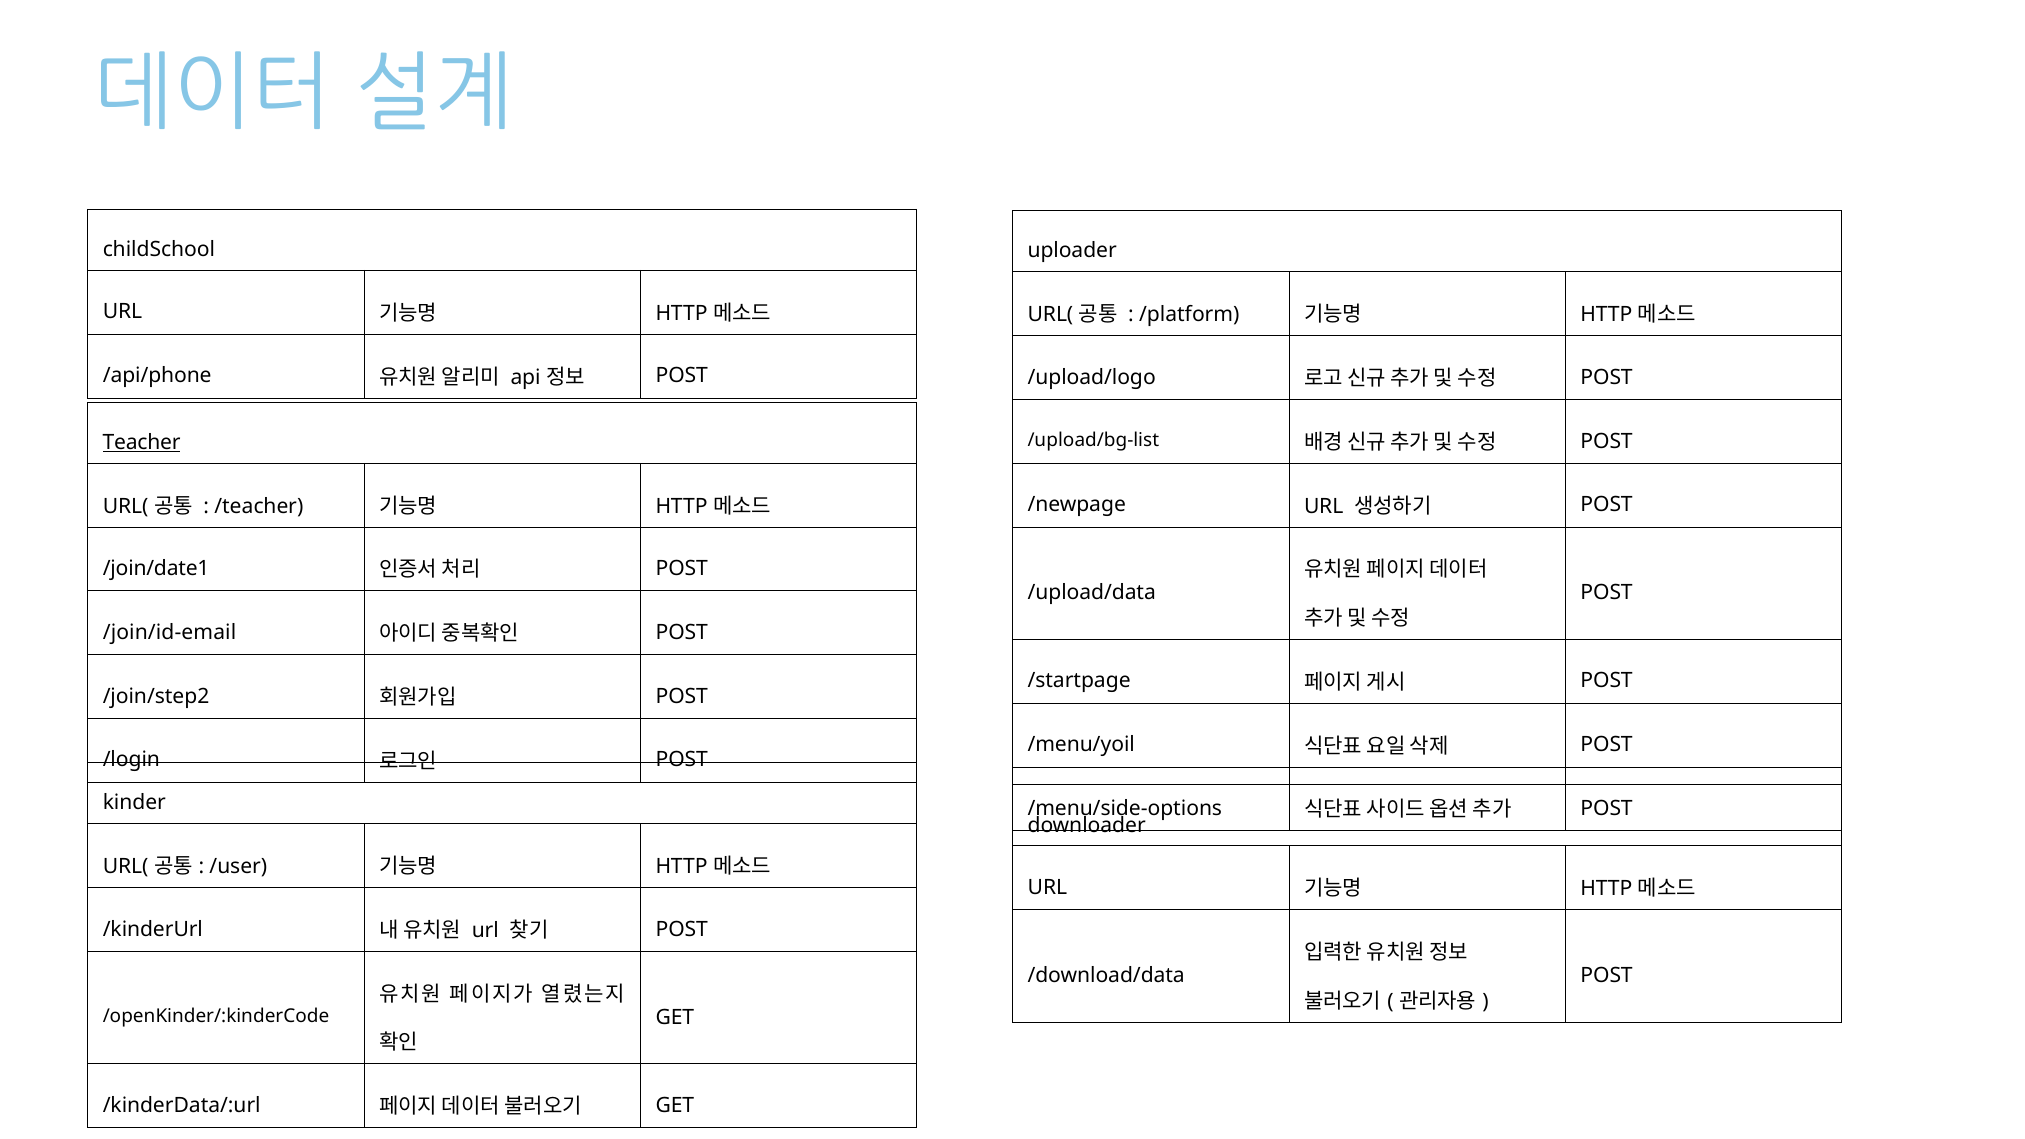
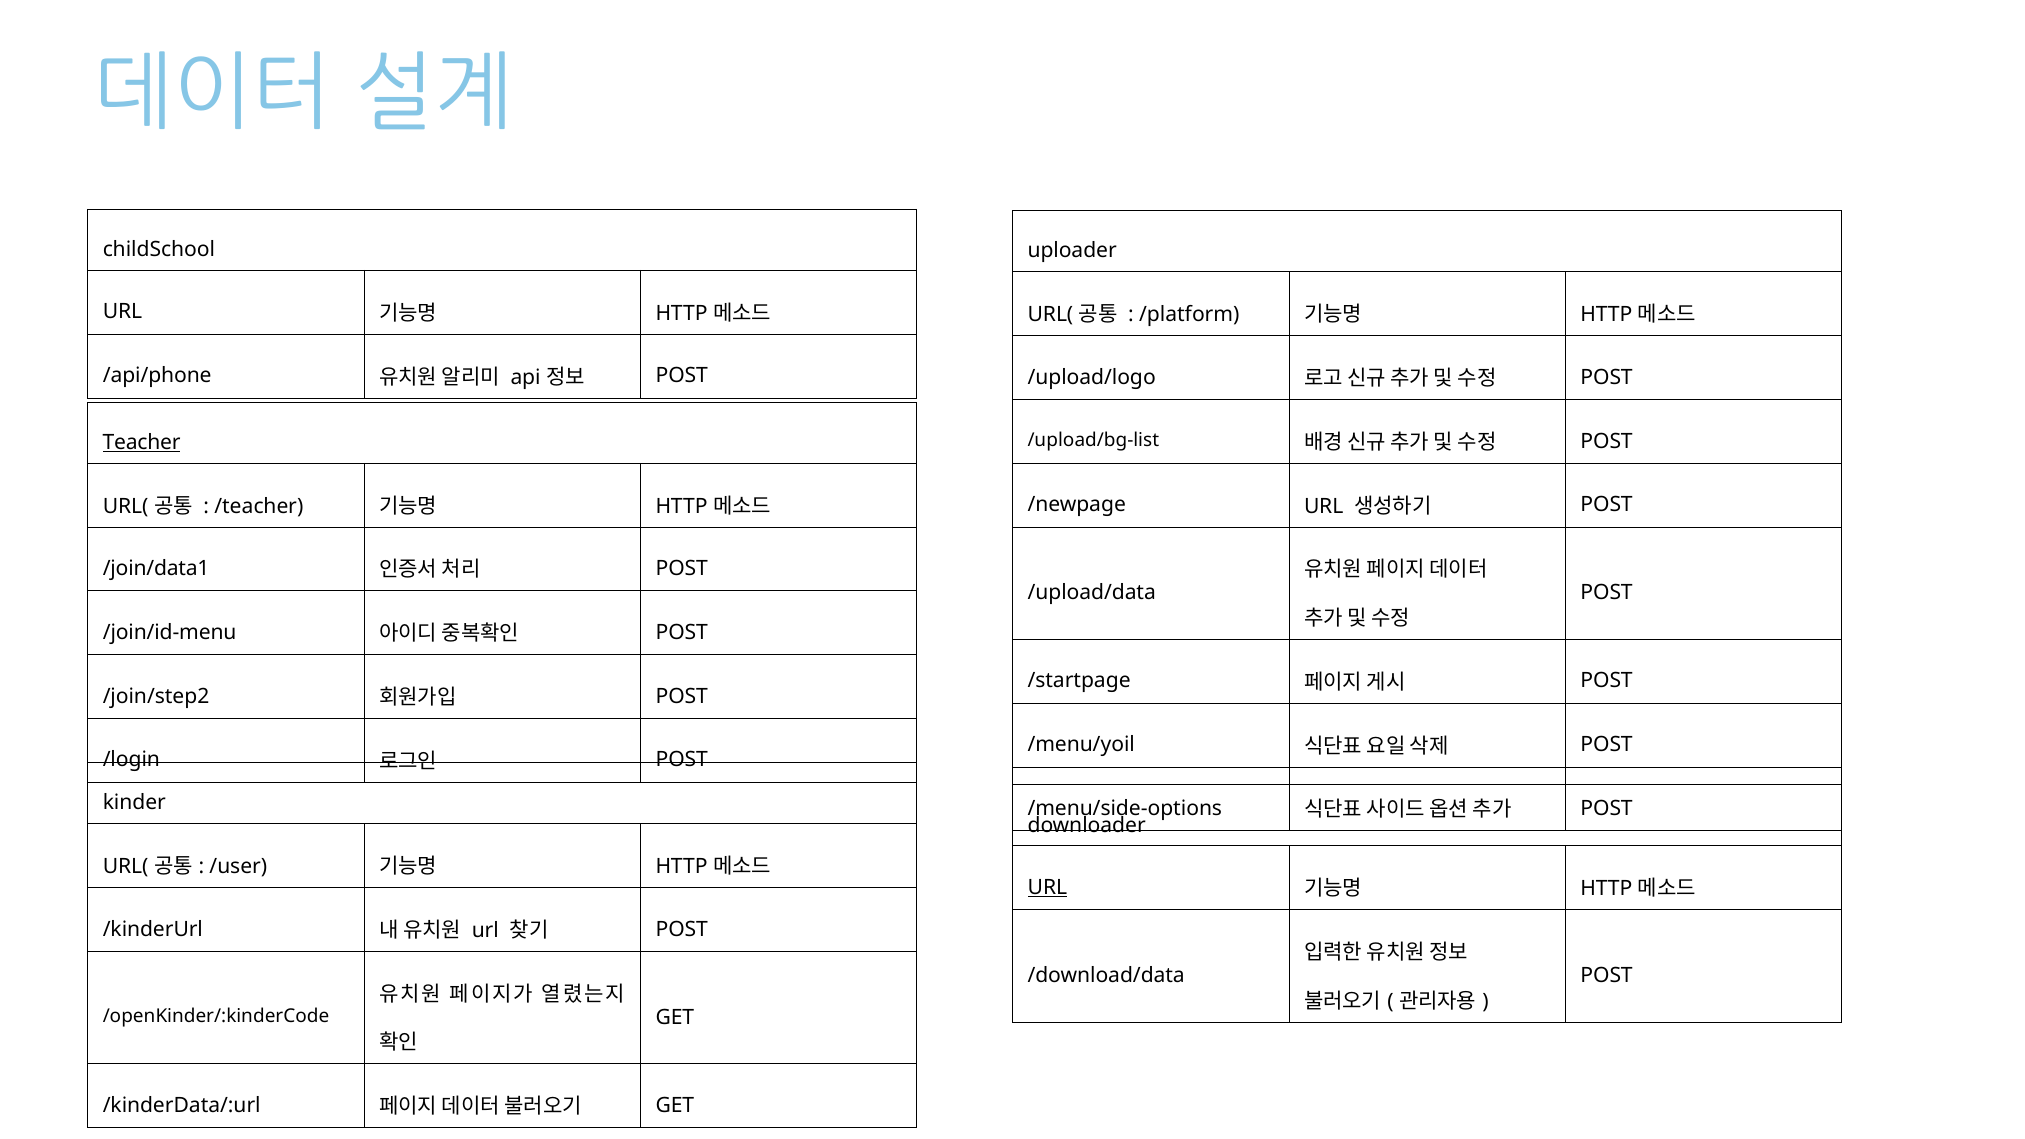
/join/date1: /join/date1 -> /join/data1 (156, 569)
/join/id-email: /join/id-email -> /join/id-menu (170, 632)
URL underline: none -> present (1047, 888)
